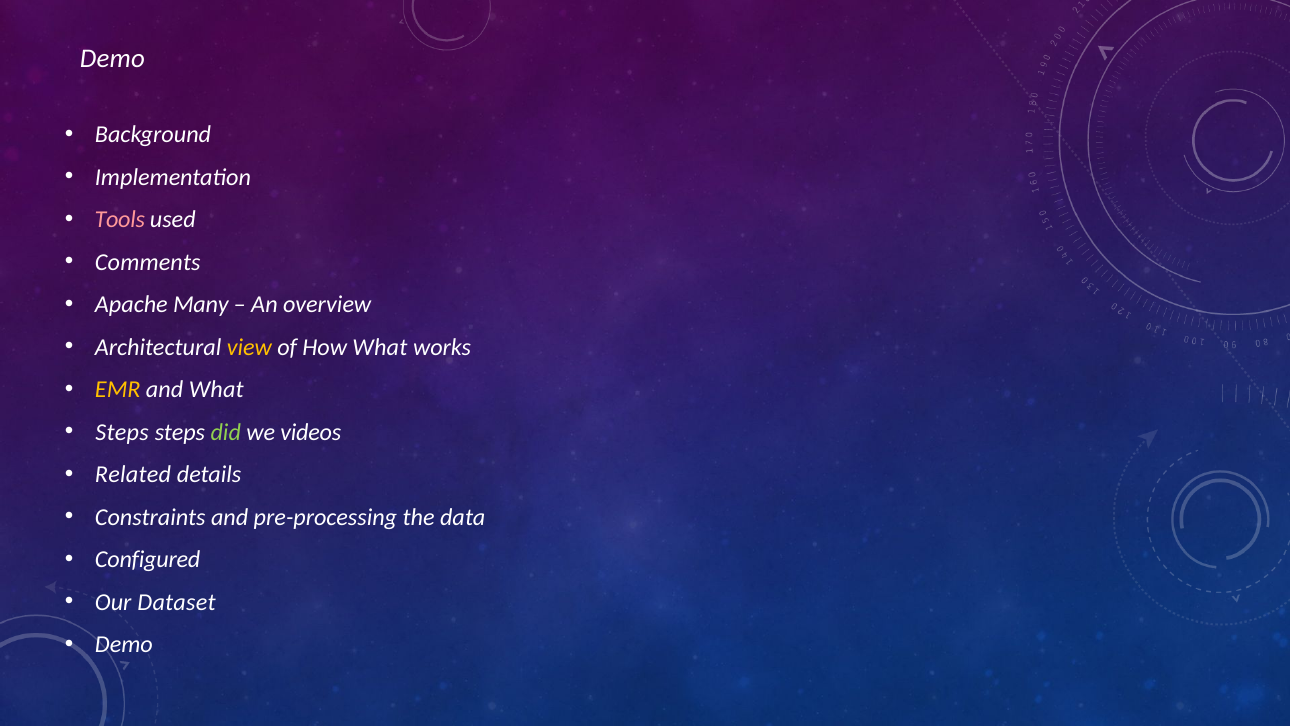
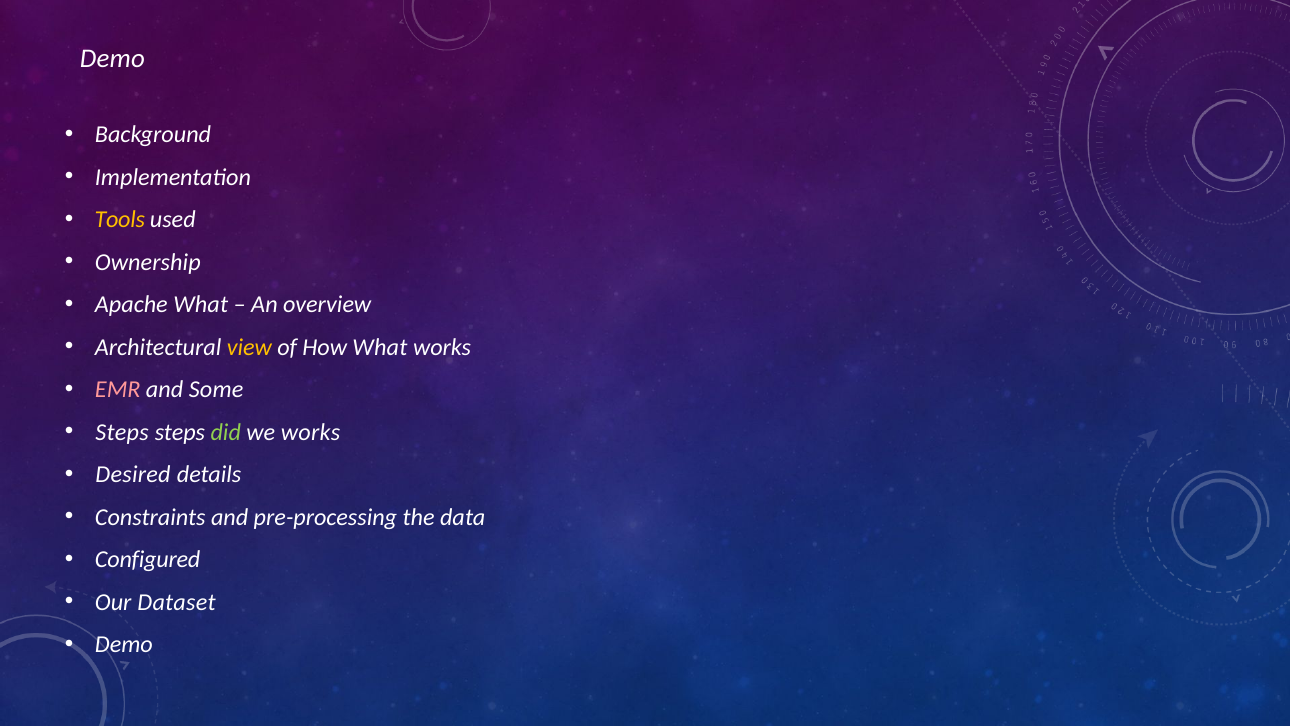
Tools colour: pink -> yellow (120, 220)
Comments: Comments -> Ownership (148, 262)
Apache Many: Many -> What (201, 305)
EMR colour: yellow -> pink (118, 389)
and What: What -> Some (216, 389)
we videos: videos -> works (311, 432)
Related: Related -> Desired (133, 474)
